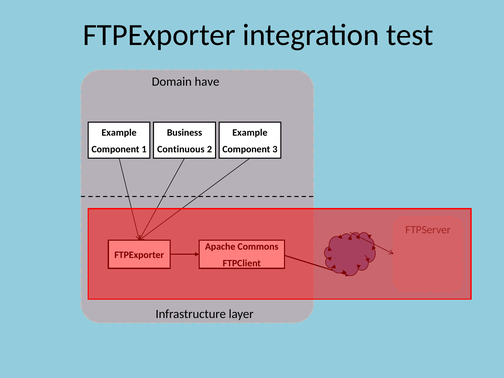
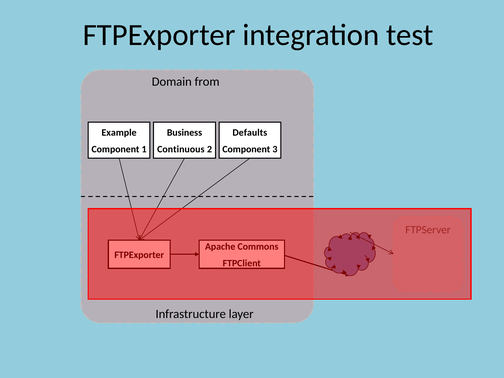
have: have -> from (207, 82)
Example: Example -> Defaults (250, 132)
